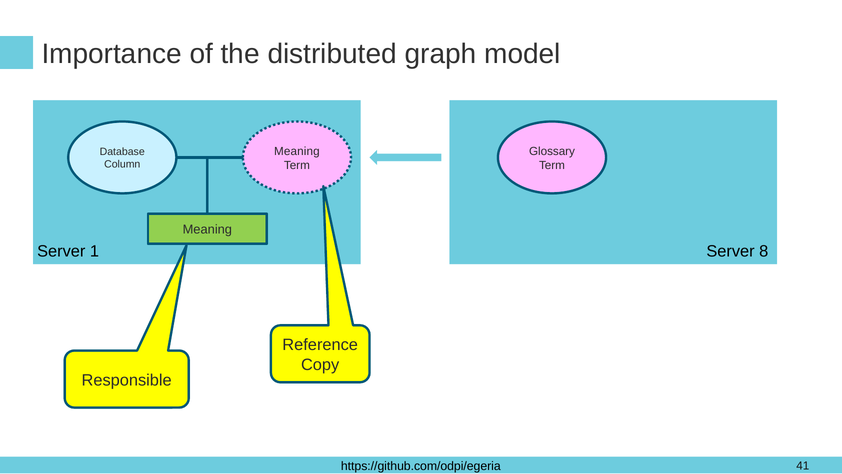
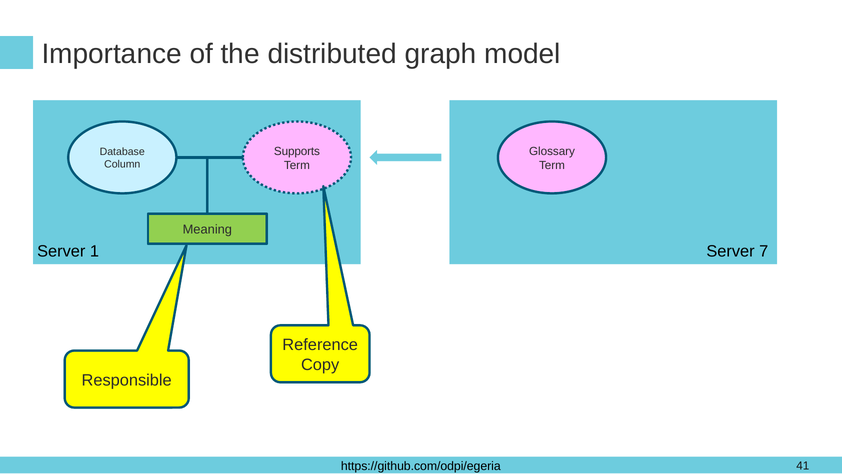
Meaning: Meaning -> Supports (297, 151)
8: 8 -> 7 (764, 251)
